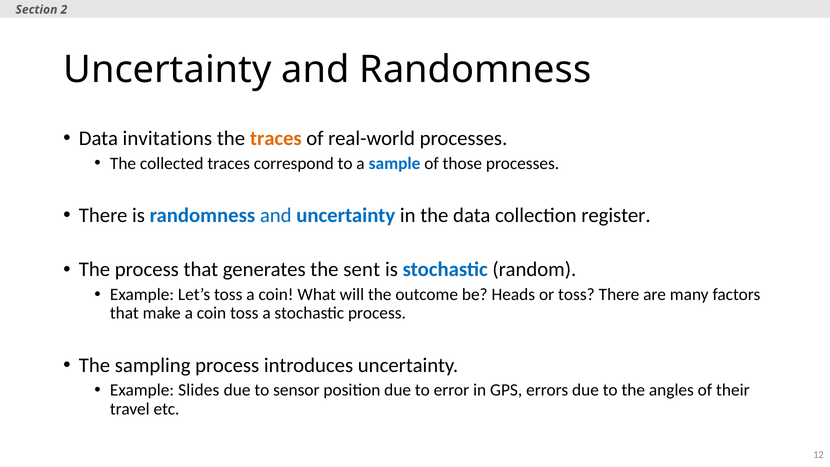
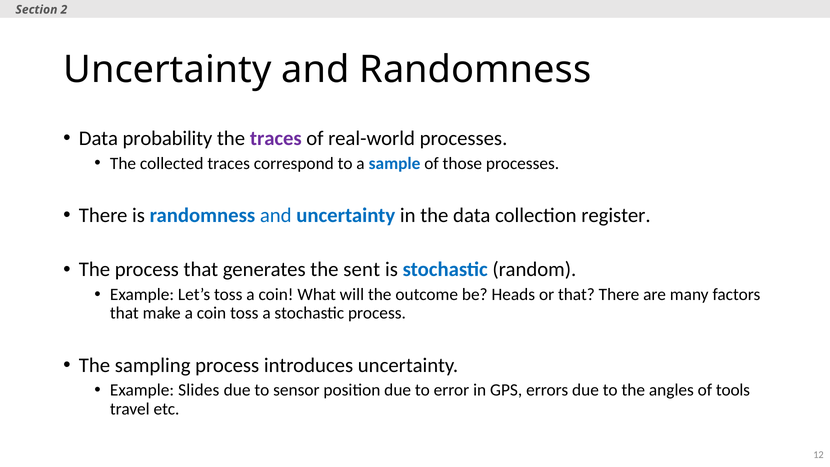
invitations: invitations -> probability (167, 138)
traces colour: orange -> purple (276, 138)
or toss: toss -> that (576, 294)
their: their -> tools (733, 390)
